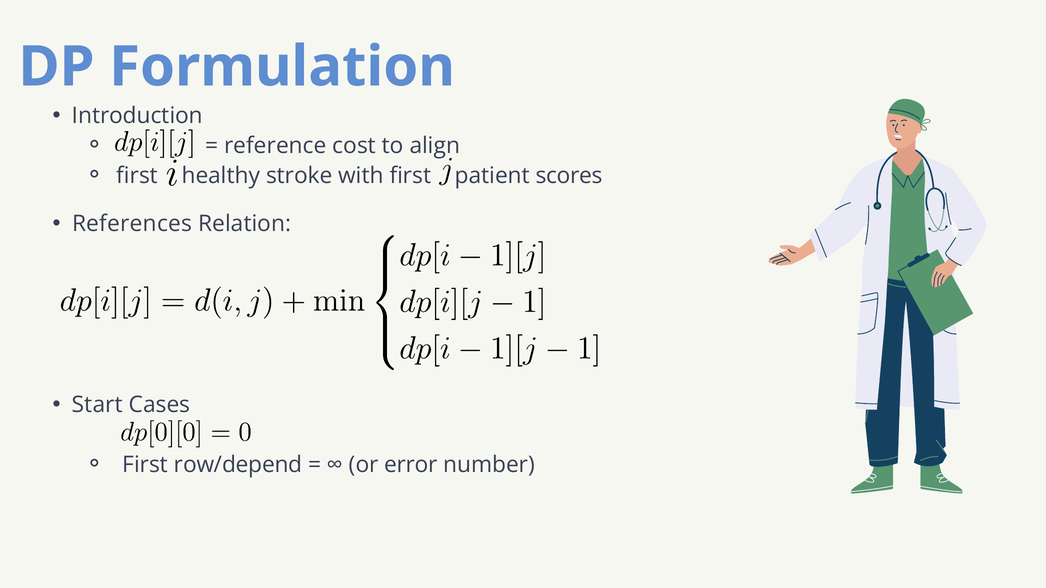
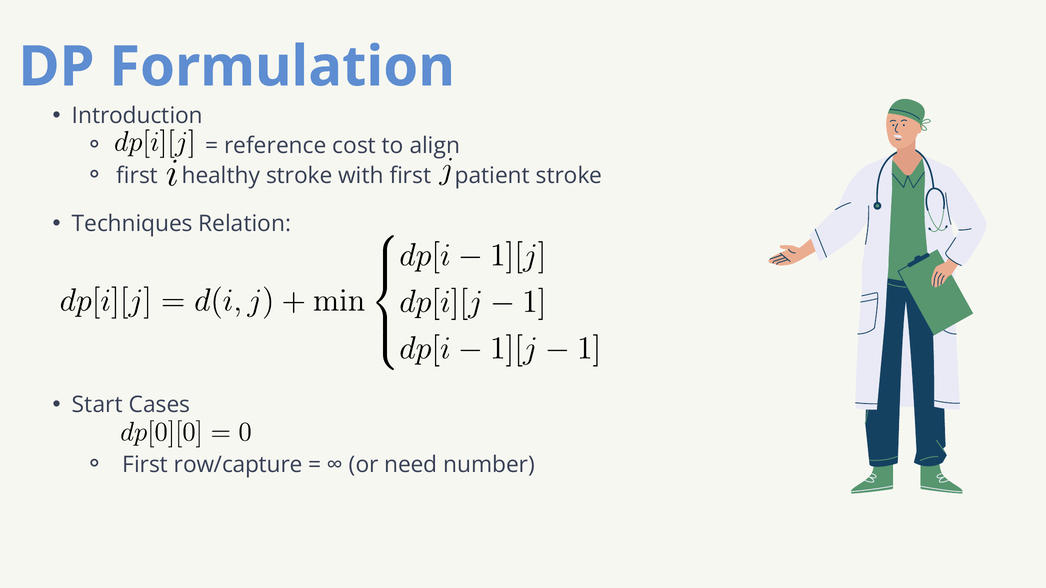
patient scores: scores -> stroke (569, 176)
References: References -> Techniques (132, 224)
row/depend: row/depend -> row/capture (238, 465)
error: error -> need (411, 465)
